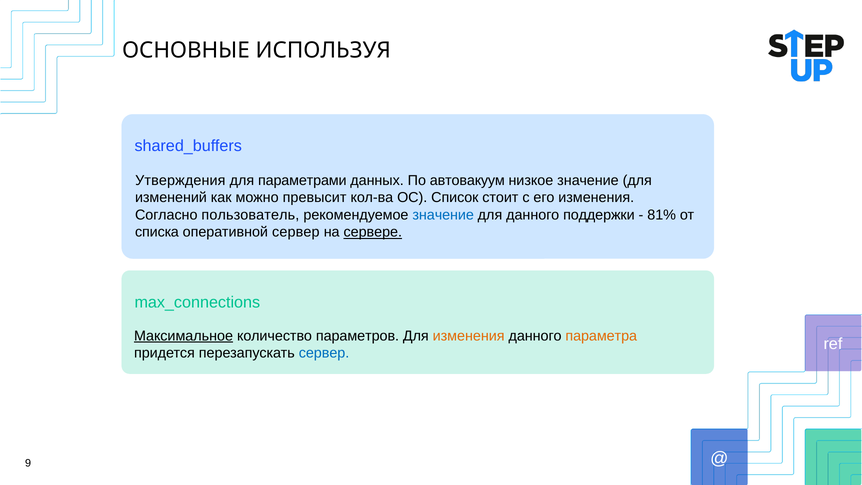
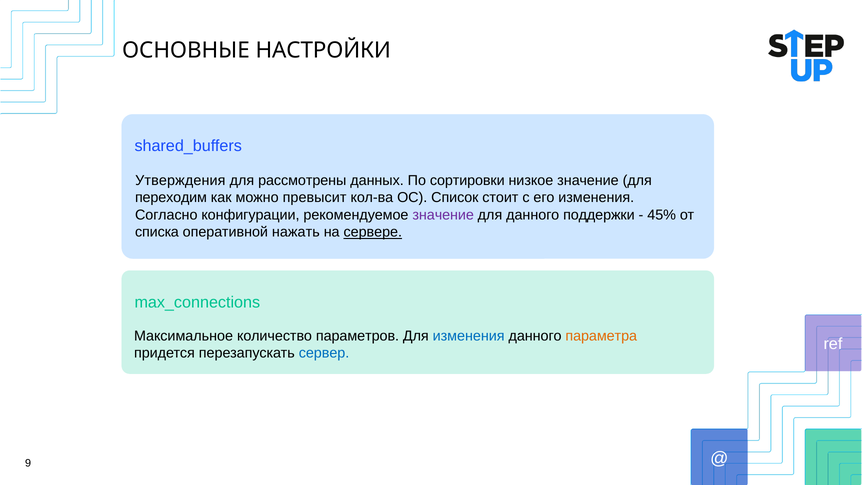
ИСПОЛЬЗУЯ: ИСПОЛЬЗУЯ -> НАСТРОЙКИ (323, 51)
параметрами: параметрами -> рассмотрены (302, 180)
автовакуум: автовакуум -> сортировки (467, 180)
изменений: изменений -> переходим (171, 198)
пользователь: пользователь -> конфигурации (250, 215)
значение colour: blue -> purple (443, 215)
81%: 81% -> 45% (662, 215)
оперативной сервер: сервер -> нажать (296, 232)
Максимальное underline: present -> none (184, 336)
изменения colour: orange -> blue (469, 336)
